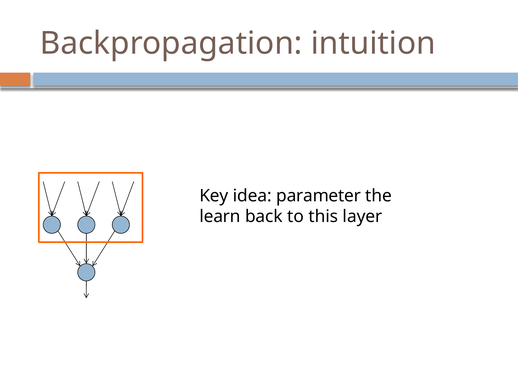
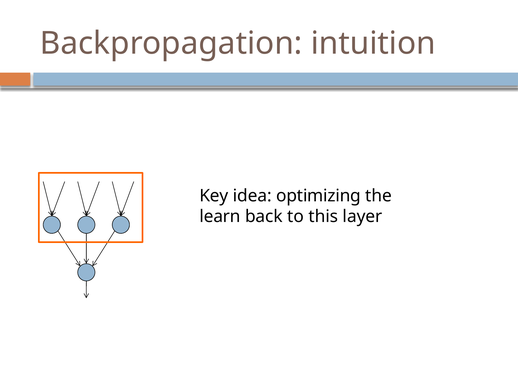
parameter: parameter -> optimizing (319, 195)
